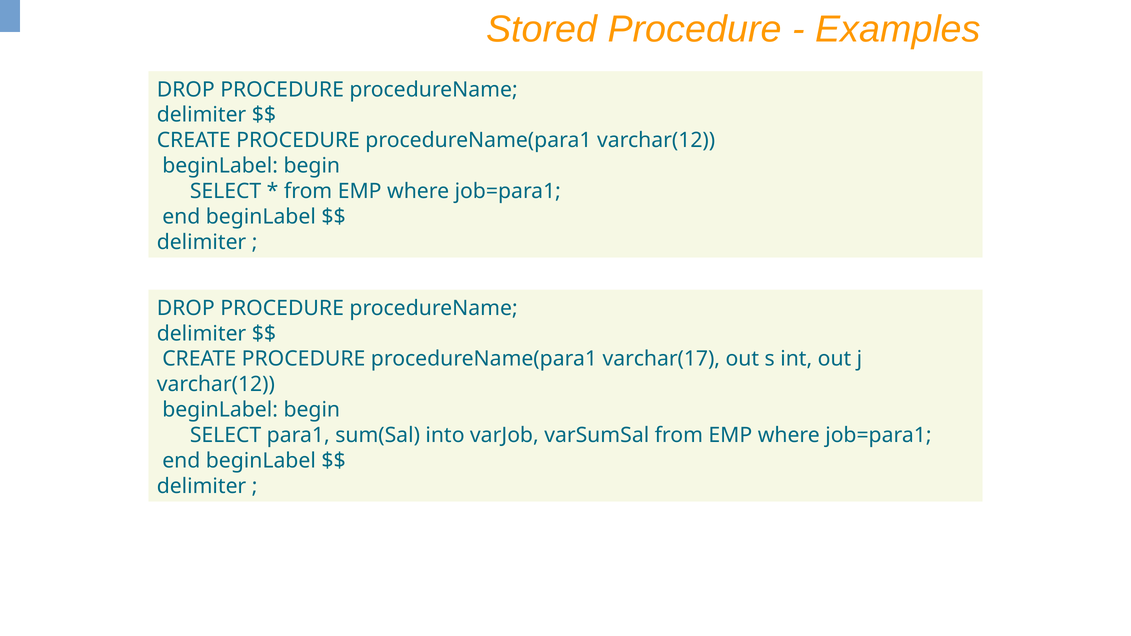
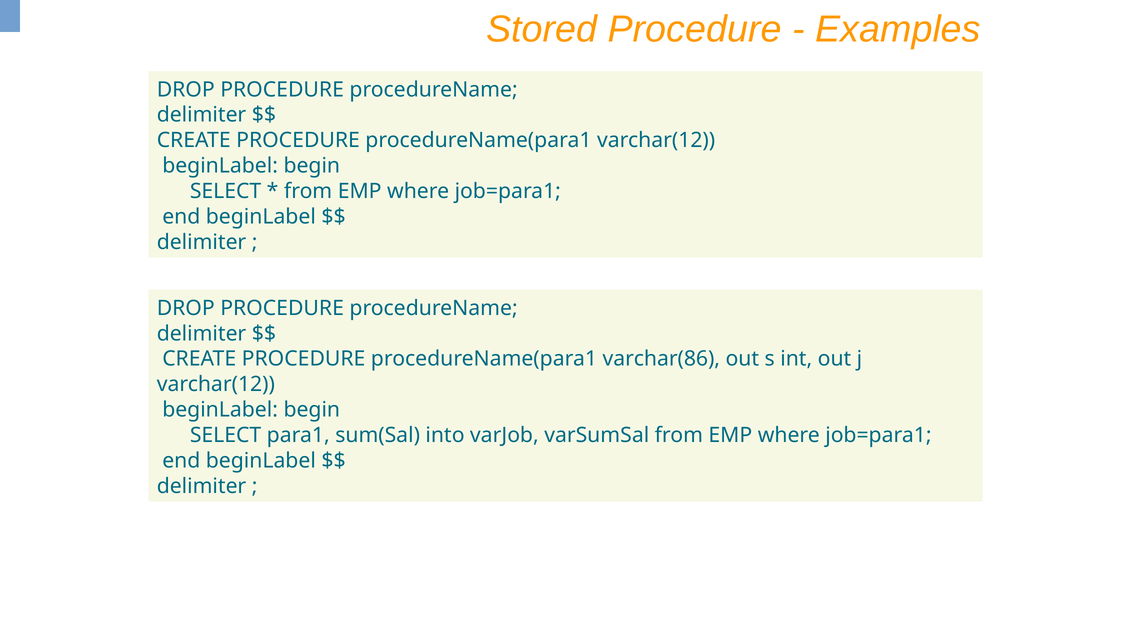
varchar(17: varchar(17 -> varchar(86 (661, 359)
